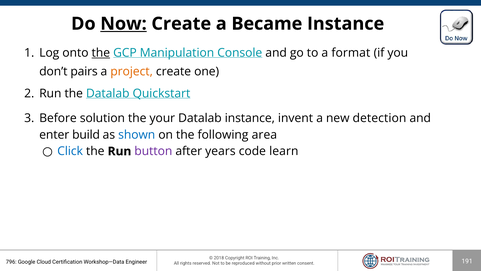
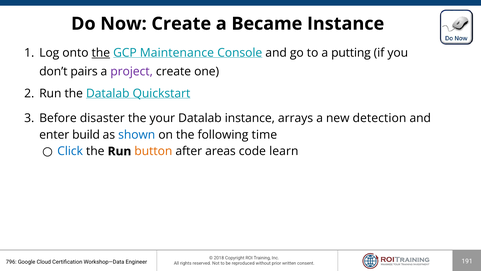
Now underline: present -> none (124, 24)
Manipulation: Manipulation -> Maintenance (177, 53)
format: format -> putting (351, 53)
project colour: orange -> purple (132, 71)
solution: solution -> disaster (102, 118)
invent: invent -> arrays (296, 118)
area: area -> time (264, 135)
button colour: purple -> orange (153, 151)
years: years -> areas (220, 151)
